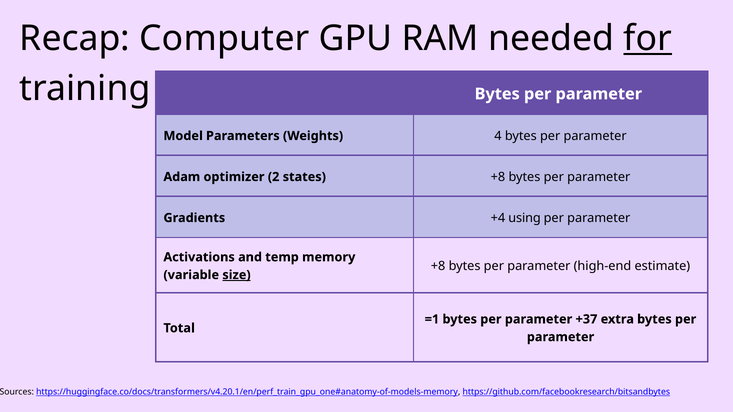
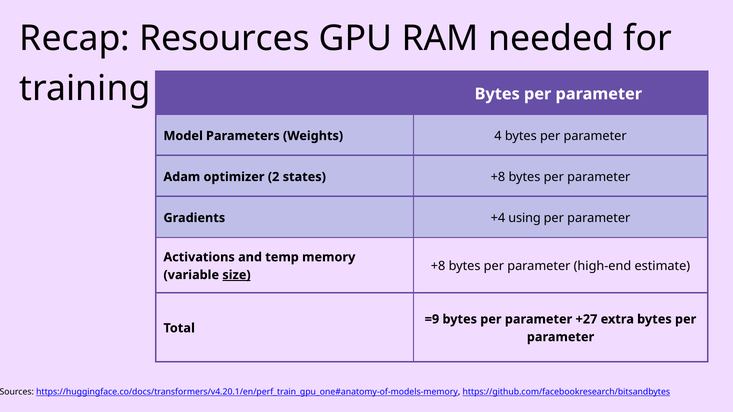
Computer: Computer -> Resources (225, 39)
for underline: present -> none (648, 39)
=1: =1 -> =9 (432, 319)
+37: +37 -> +27 (586, 319)
